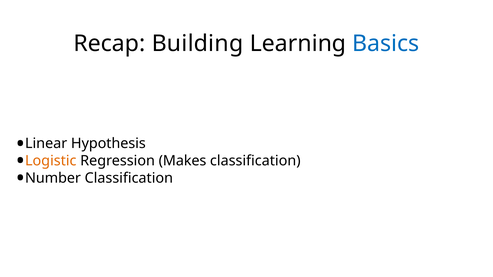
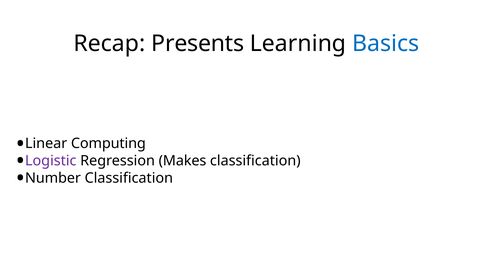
Building: Building -> Presents (198, 43)
Hypothesis: Hypothesis -> Computing (108, 144)
Logistic colour: orange -> purple (51, 161)
